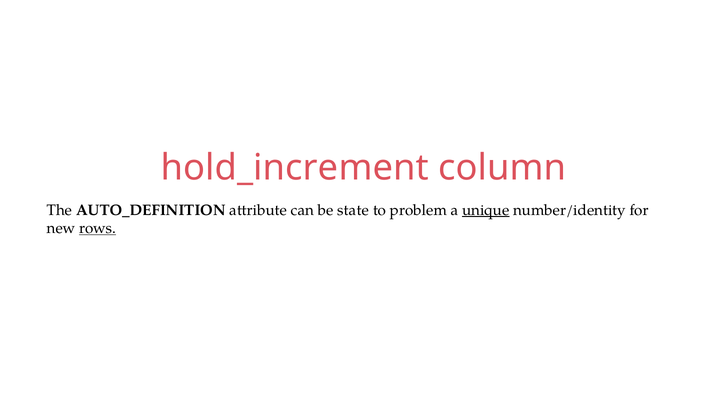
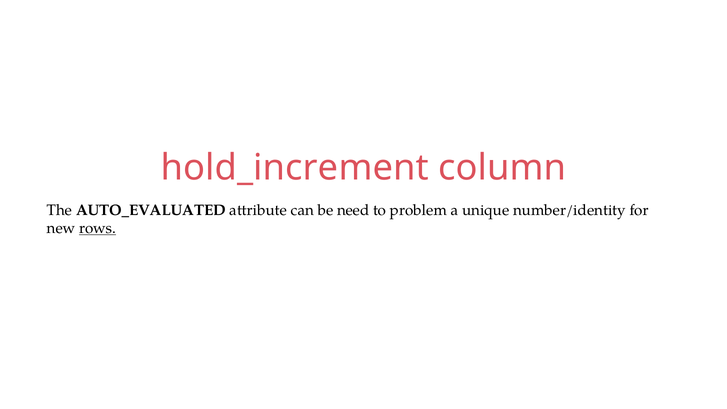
AUTO_DEFINITION: AUTO_DEFINITION -> AUTO_EVALUATED (151, 210)
state: state -> need (353, 210)
unique underline: present -> none (486, 210)
